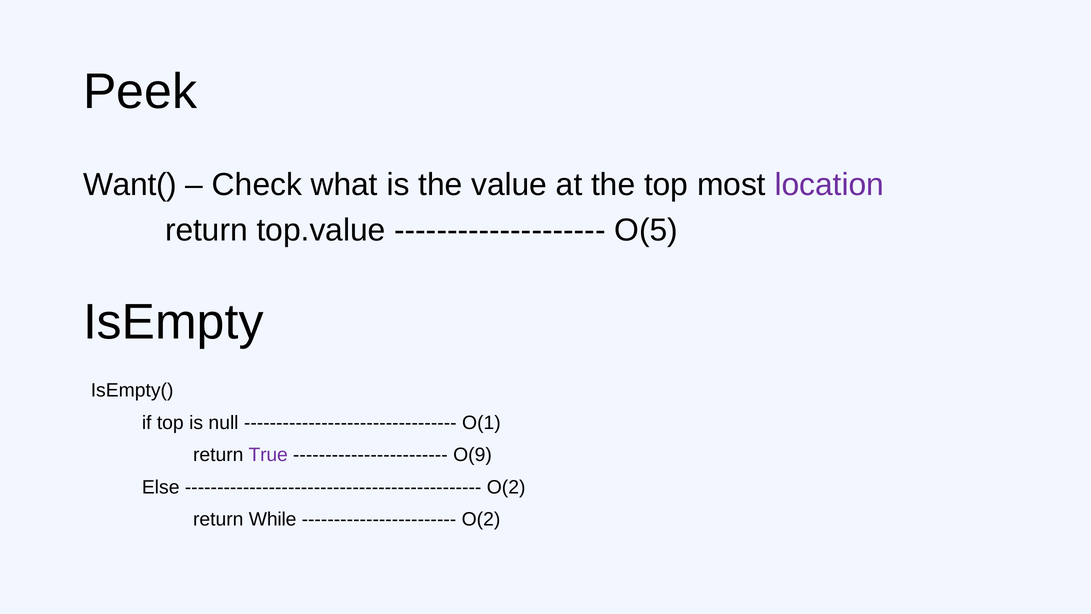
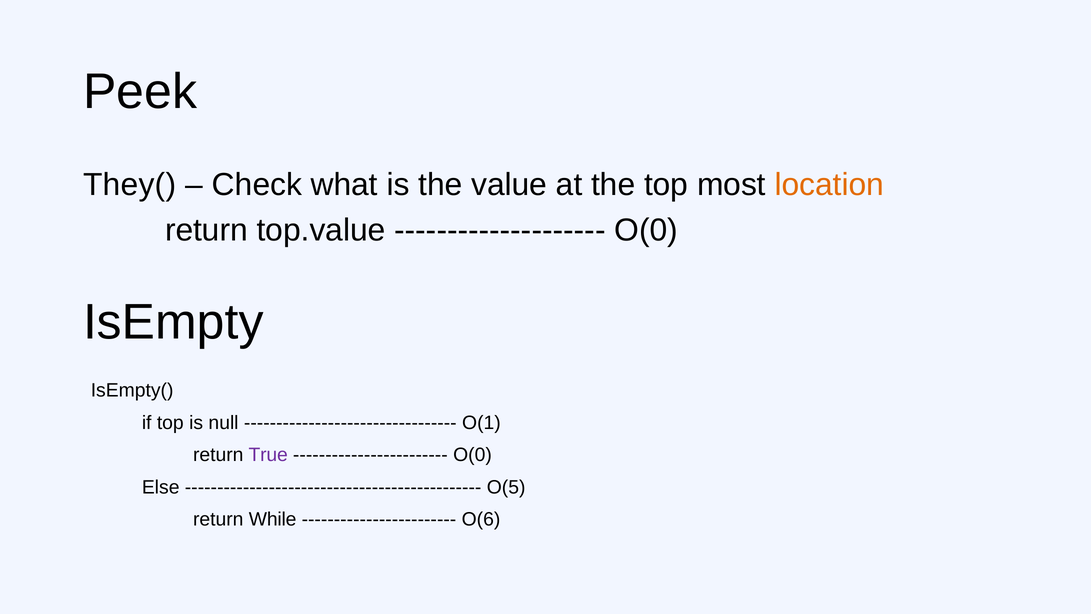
Want(: Want( -> They( (130, 184)
location colour: purple -> orange (829, 184)
O(5: O(5 -> O(0 (646, 230)
O(9: O(9 -> O(0 (472, 455)
O(2: O(2 -> O(5 (506, 487)
O(2: O(2 -> O(6 (481, 519)
